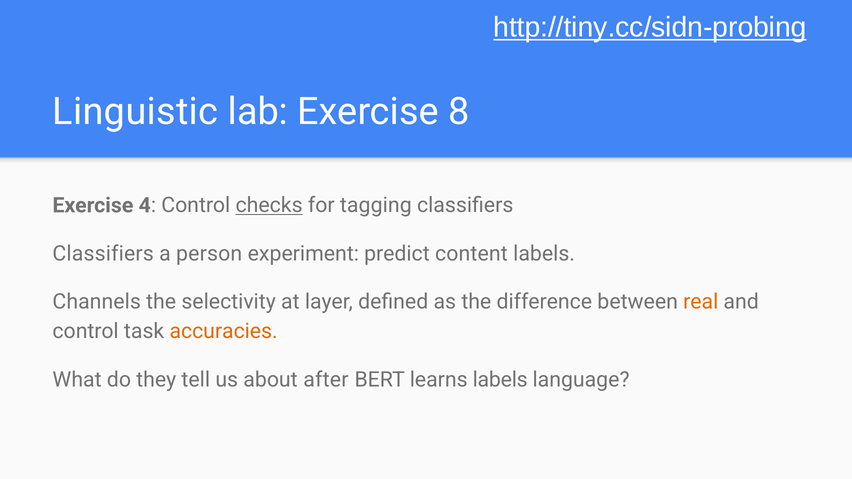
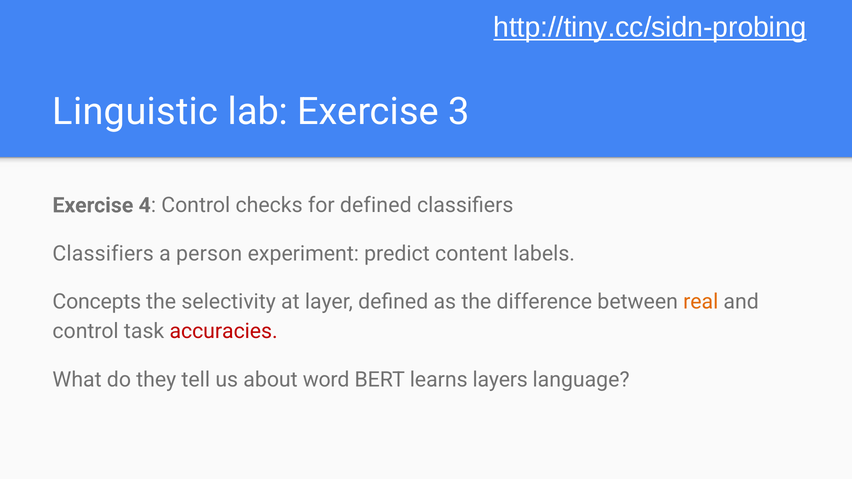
8: 8 -> 3 (459, 112)
checks underline: present -> none (269, 205)
for tagging: tagging -> defined (376, 205)
Channels: Channels -> Concepts (97, 302)
accuracies colour: orange -> red (224, 331)
after: after -> word (326, 380)
learns labels: labels -> layers (500, 380)
